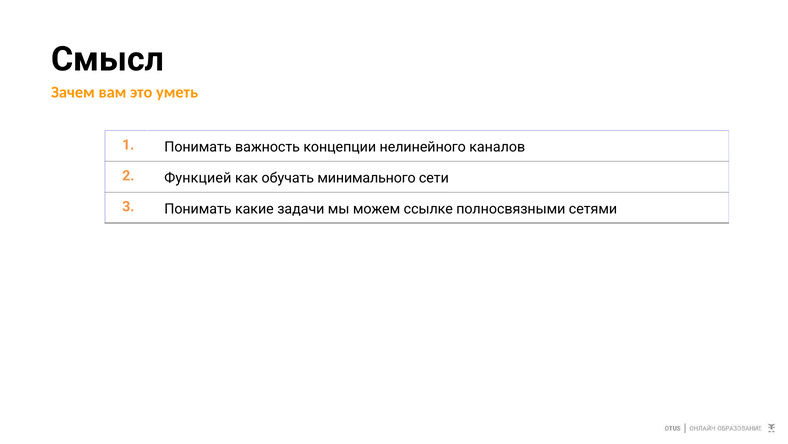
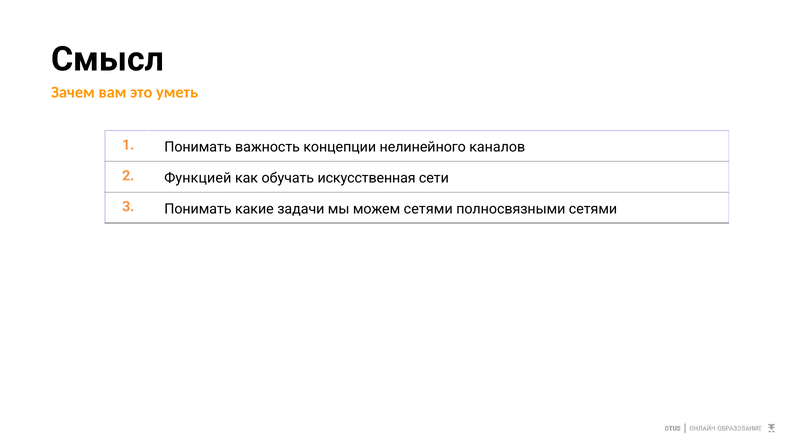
минимального: минимального -> искусственная (367, 178)
можем ссылке: ссылке -> сетями (428, 209)
